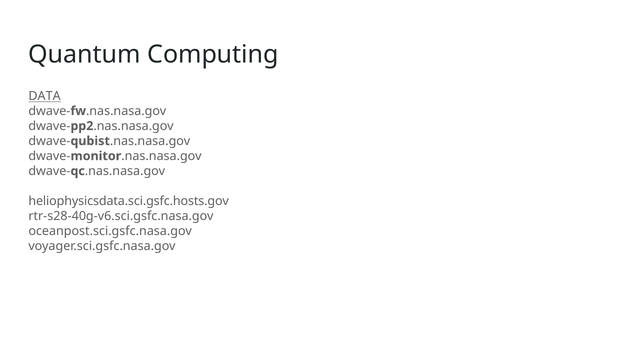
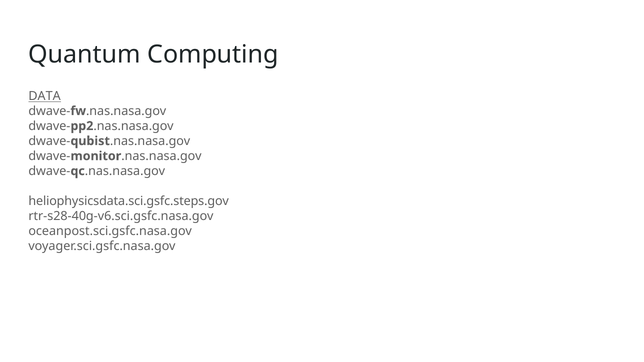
heliophysicsdata.sci.gsfc.hosts.gov: heliophysicsdata.sci.gsfc.hosts.gov -> heliophysicsdata.sci.gsfc.steps.gov (129, 201)
